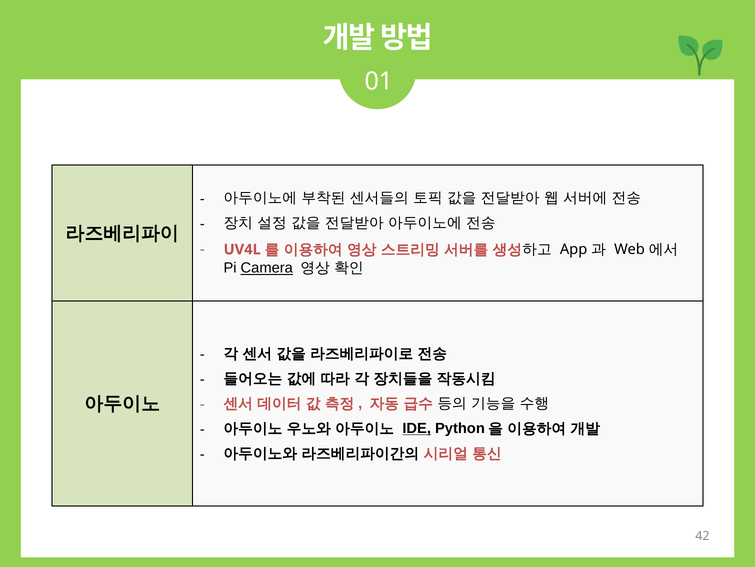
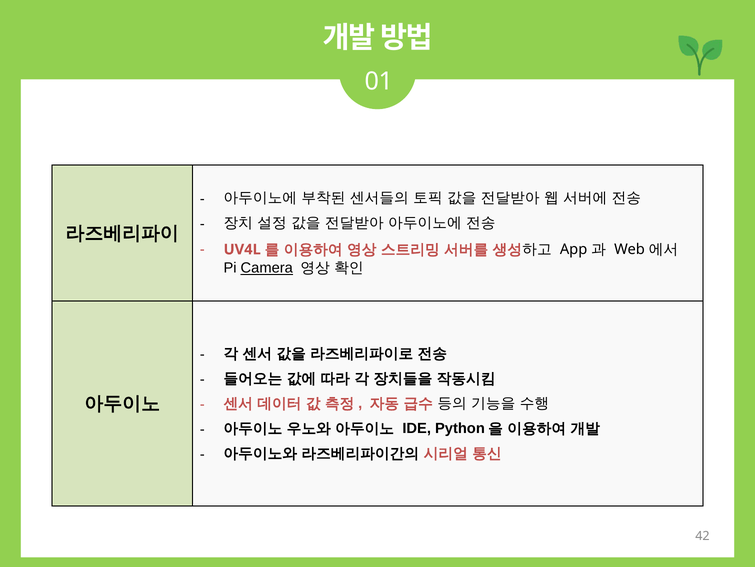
IDE underline: present -> none (417, 428)
